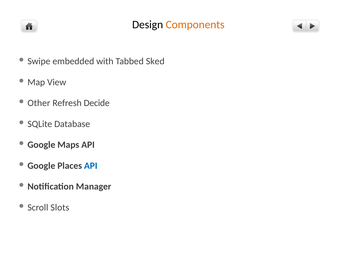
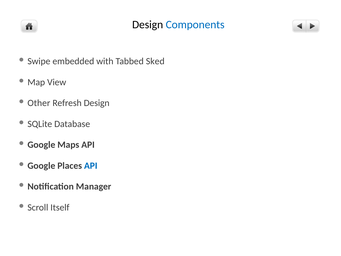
Components colour: orange -> blue (195, 25)
Refresh Decide: Decide -> Design (97, 103)
Slots: Slots -> Itself (60, 207)
